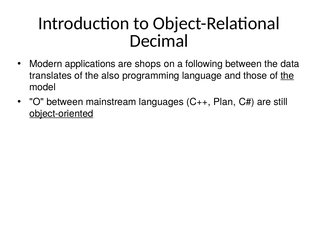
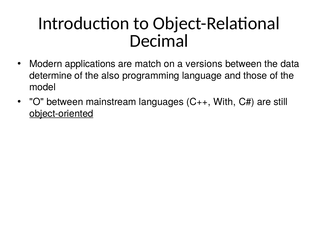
shops: shops -> match (148, 64)
following: following -> versions (204, 64)
translates: translates -> determine (51, 75)
the underline: present -> none (287, 75)
Plan: Plan -> With (225, 102)
